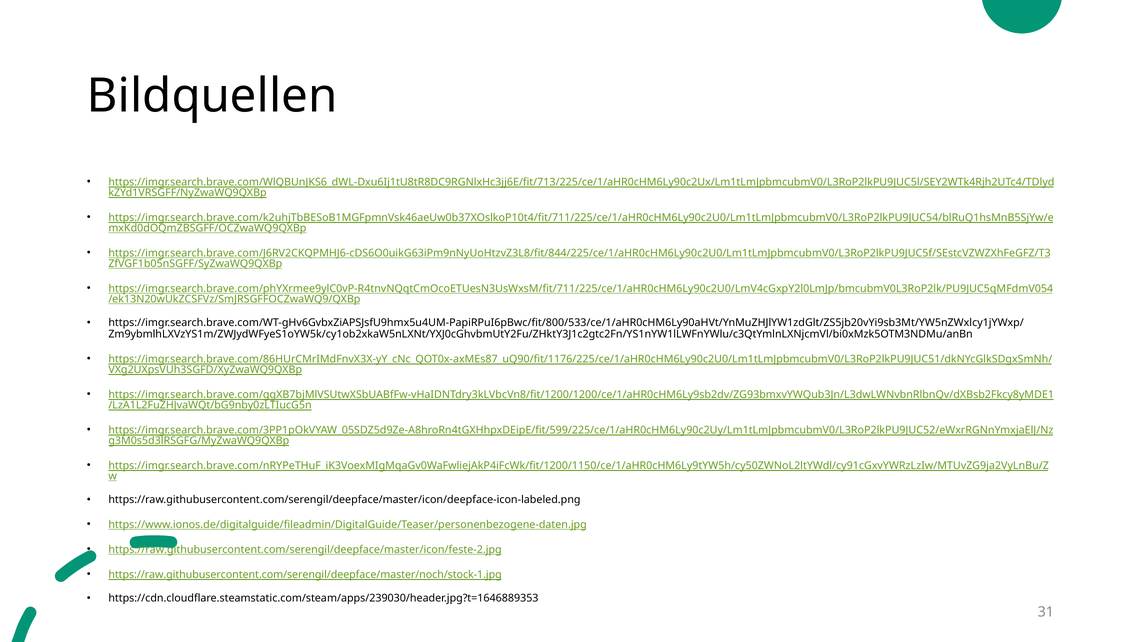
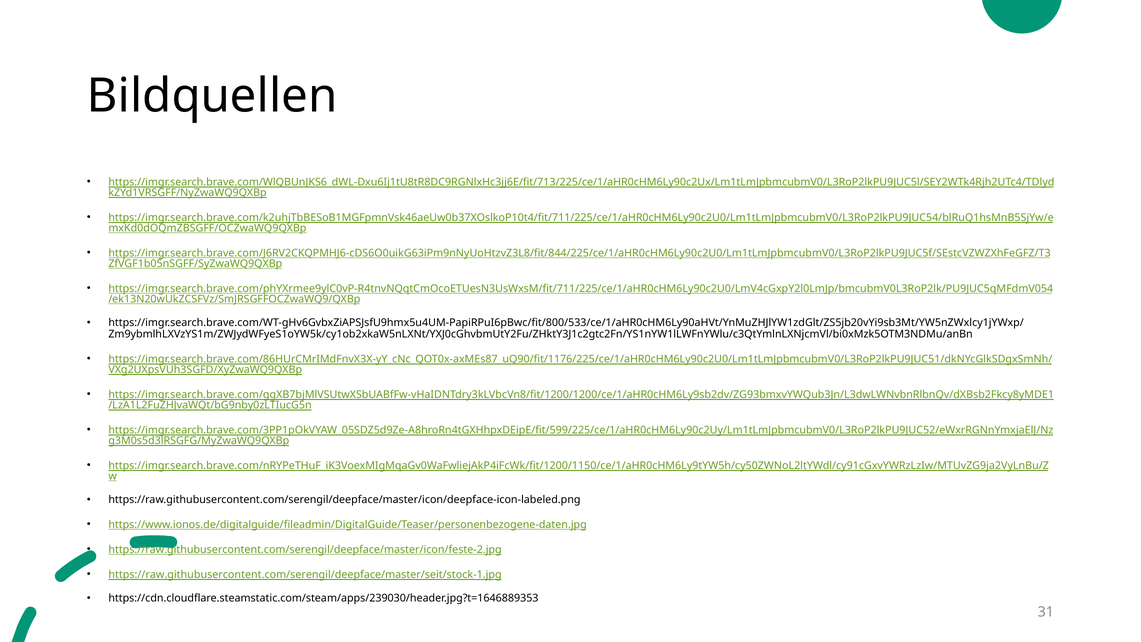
https://raw.githubusercontent.com/serengil/deepface/master/noch/stock-1.jpg: https://raw.githubusercontent.com/serengil/deepface/master/noch/stock-1.jpg -> https://raw.githubusercontent.com/serengil/deepface/master/seit/stock-1.jpg (305, 574)
